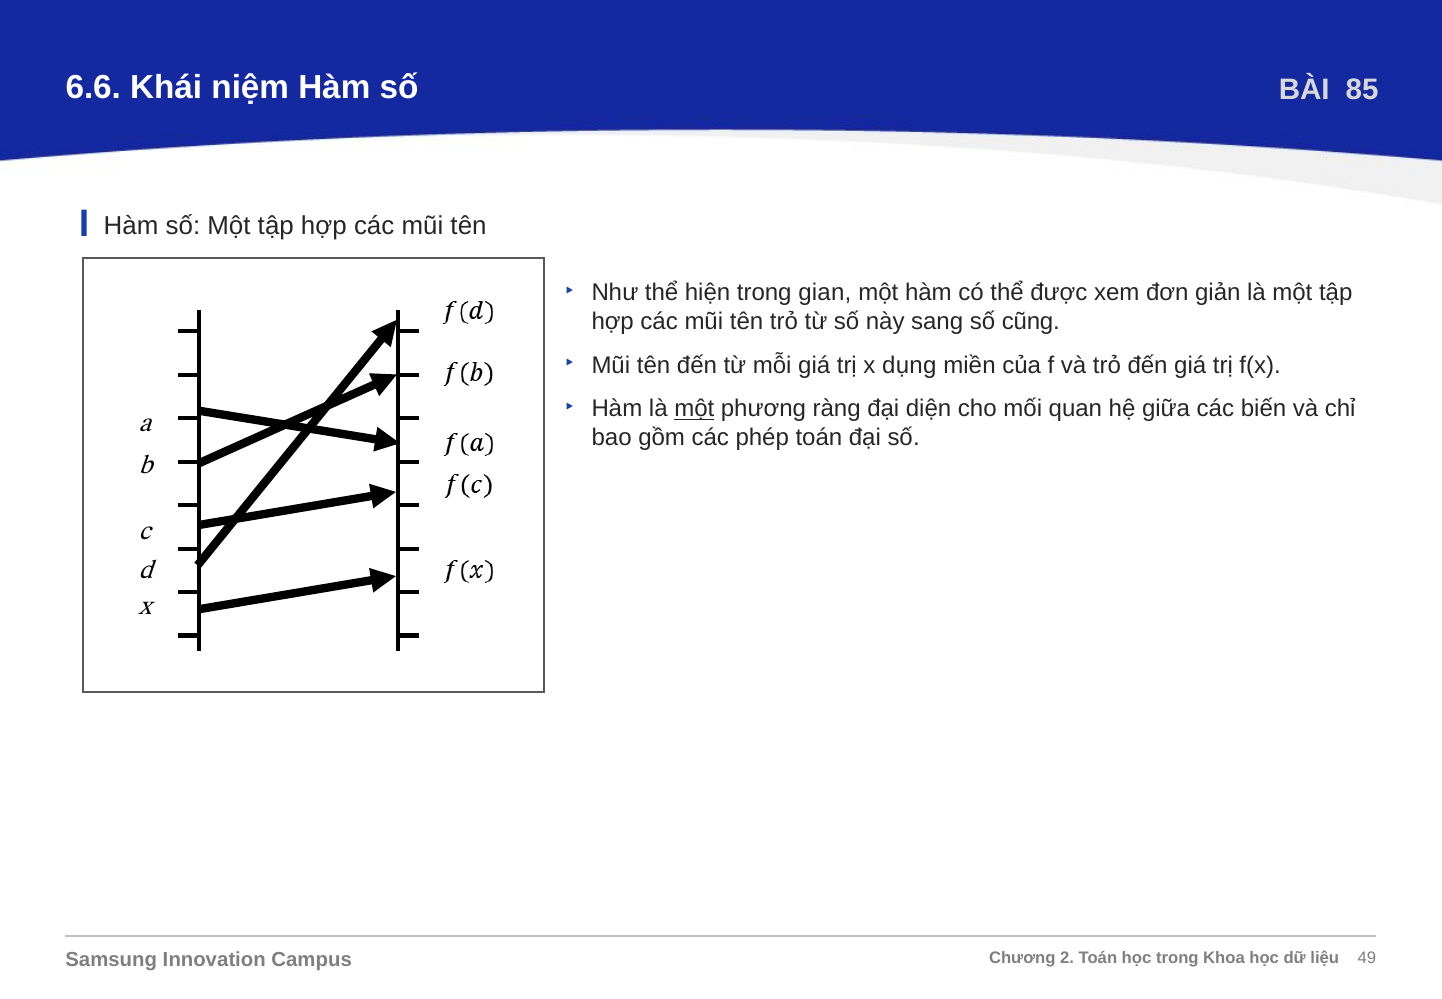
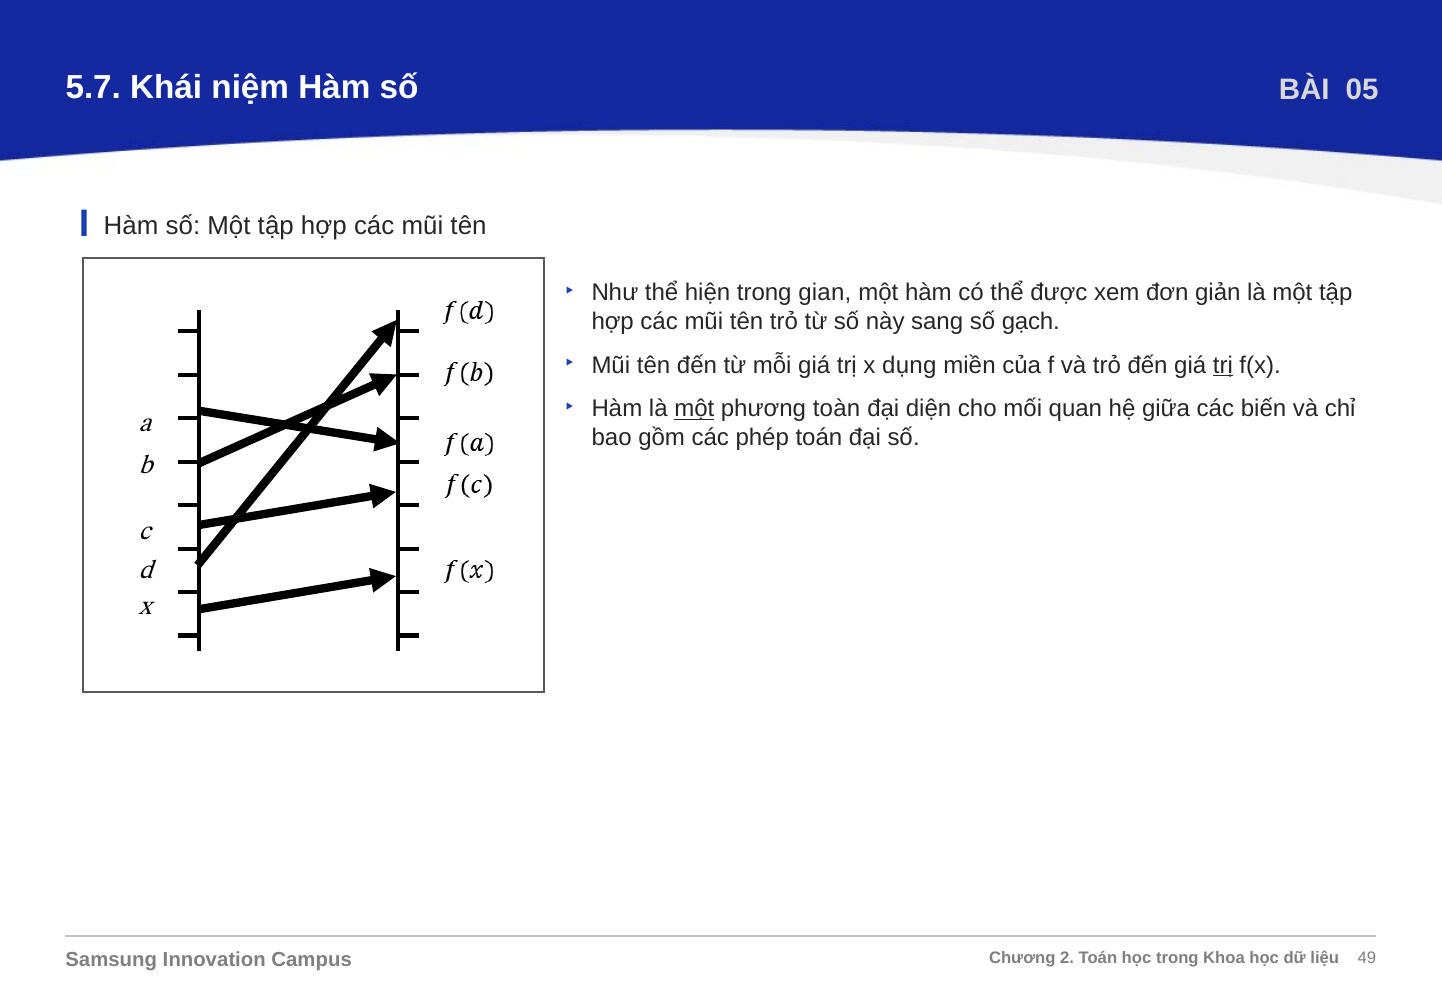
6.6: 6.6 -> 5.7 (93, 88)
85: 85 -> 05 (1362, 90)
cũng: cũng -> gạch (1031, 322)
trị underline: none -> present (1223, 365)
ràng: ràng -> toàn (837, 409)
